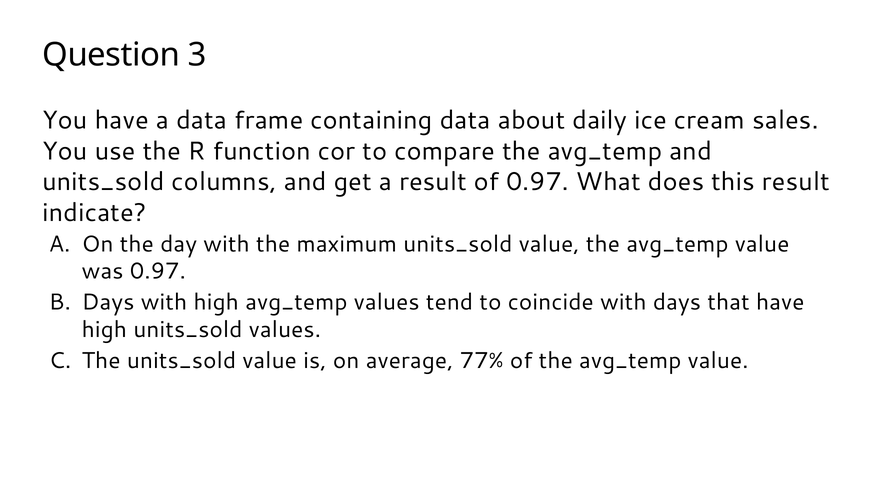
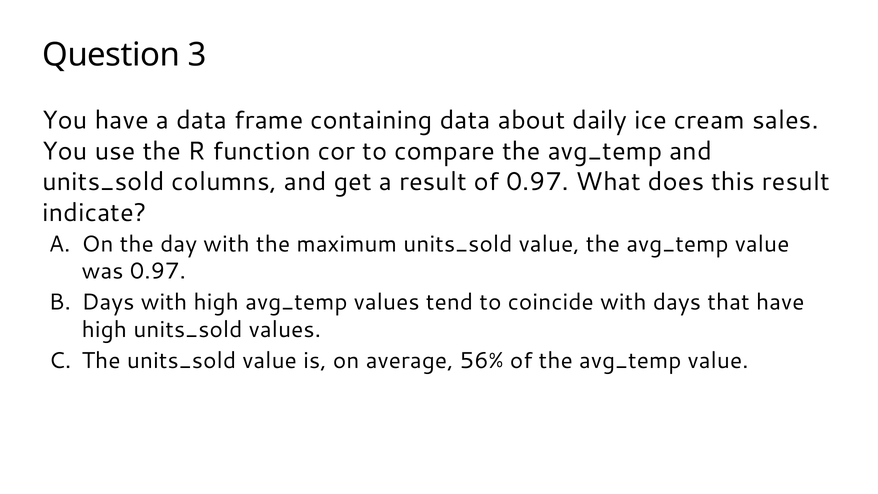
77%: 77% -> 56% (482, 360)
